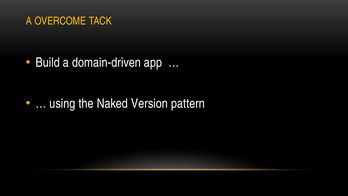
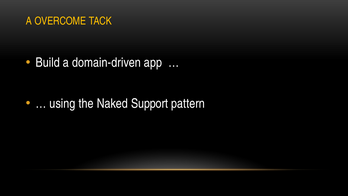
Version: Version -> Support (150, 103)
